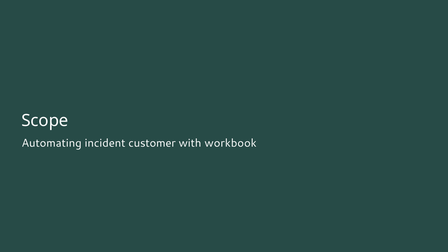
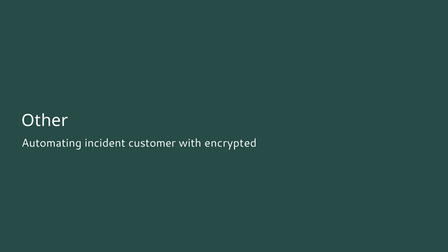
Scope: Scope -> Other (45, 121)
workbook: workbook -> encrypted (231, 143)
